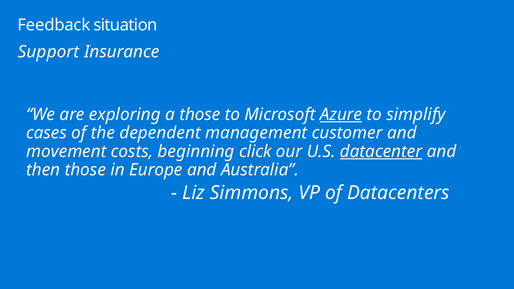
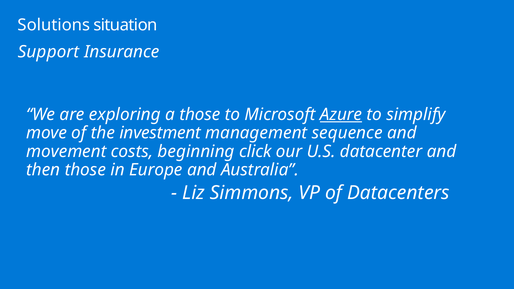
Feedback: Feedback -> Solutions (54, 25)
cases: cases -> move (47, 133)
dependent: dependent -> investment (160, 133)
customer: customer -> sequence (347, 133)
datacenter underline: present -> none (381, 151)
